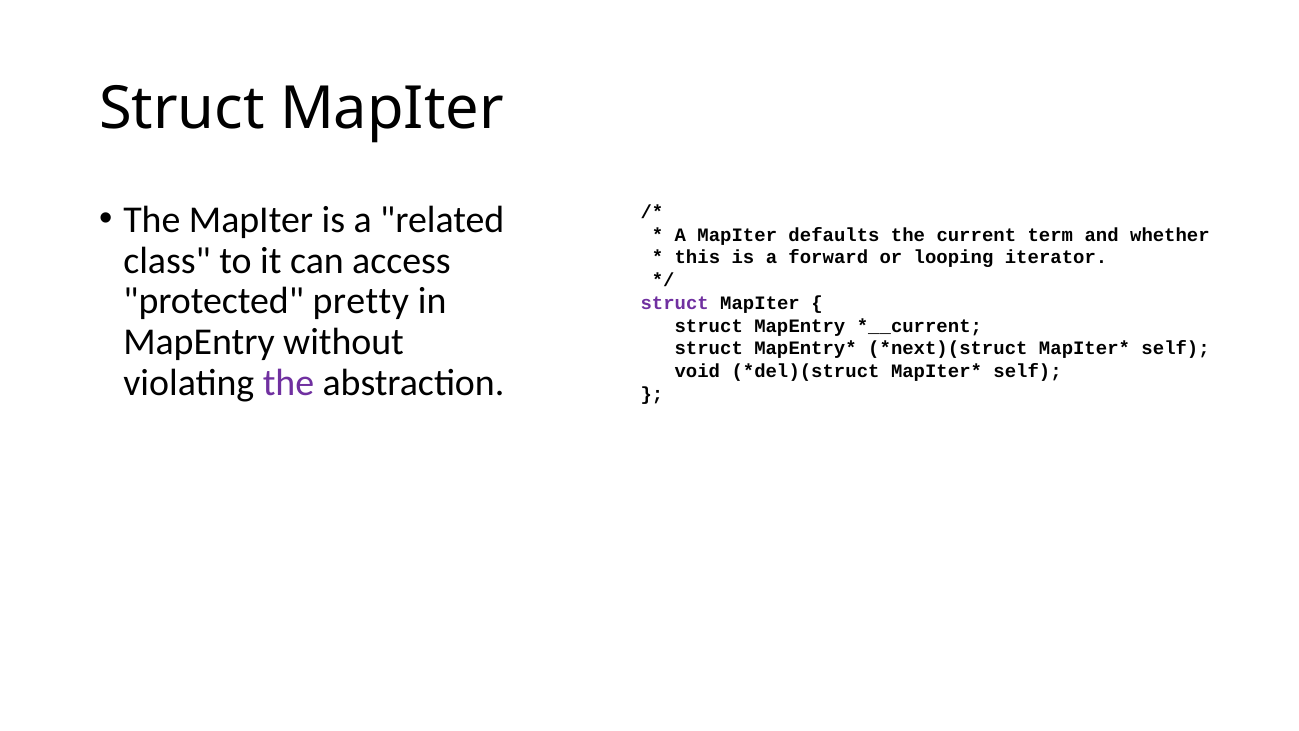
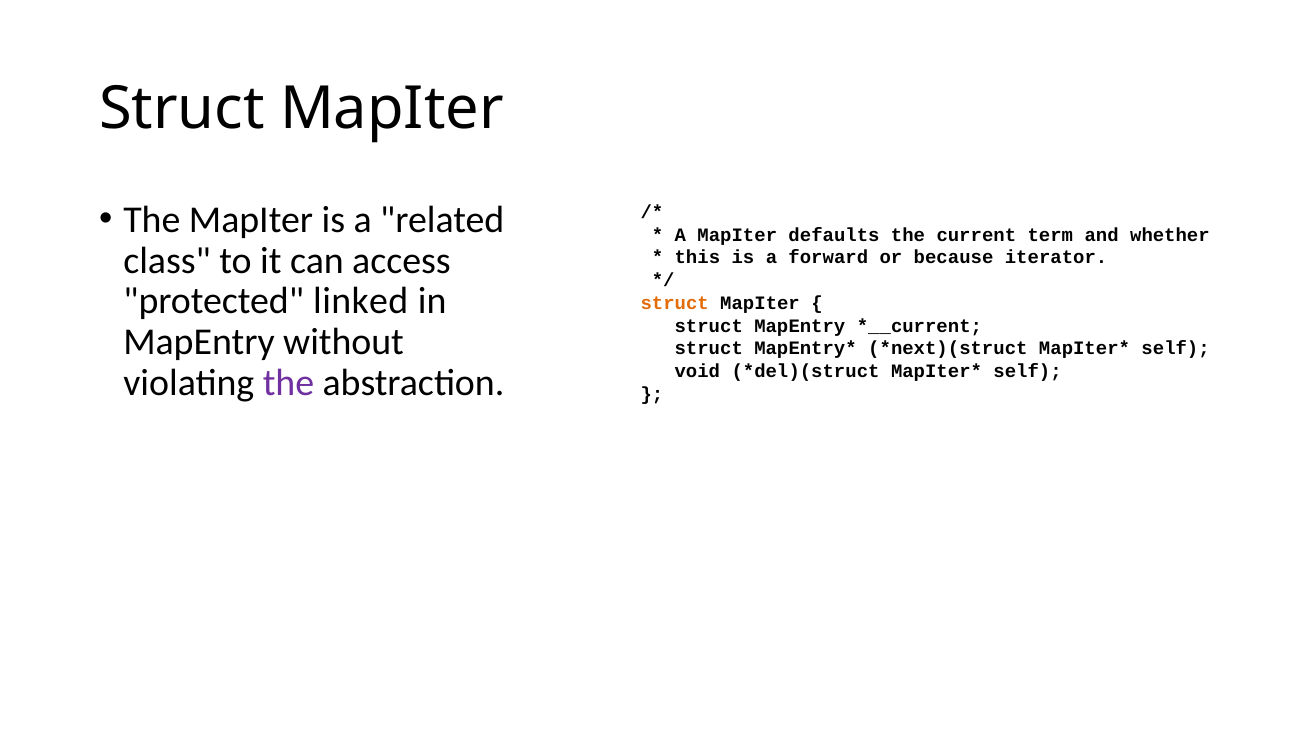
looping: looping -> because (954, 257)
pretty: pretty -> linked (361, 301)
struct colour: purple -> orange (675, 303)
